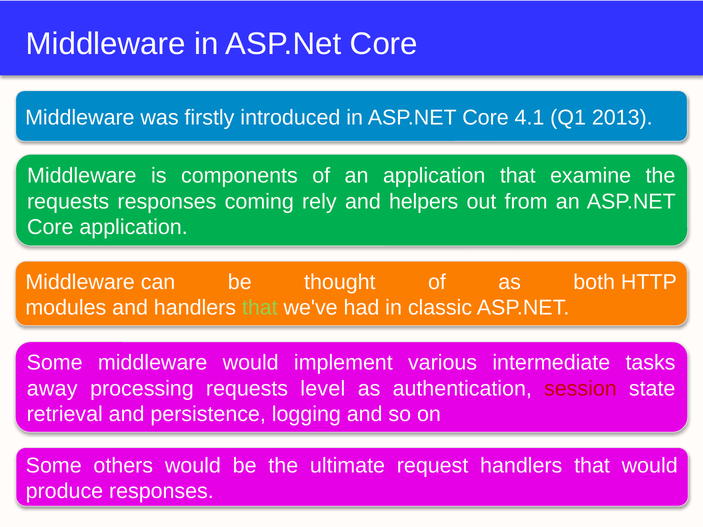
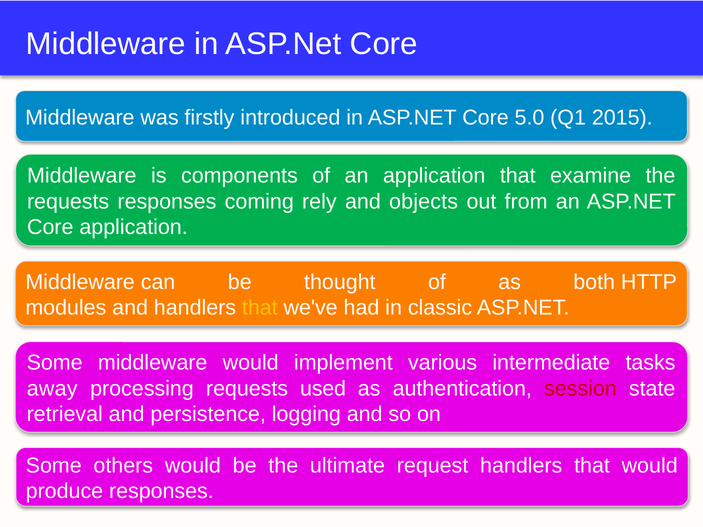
4.1: 4.1 -> 5.0 (529, 118)
2013: 2013 -> 2015 (622, 118)
helpers: helpers -> objects (424, 202)
that colour: light green -> yellow (260, 308)
level: level -> used (323, 389)
